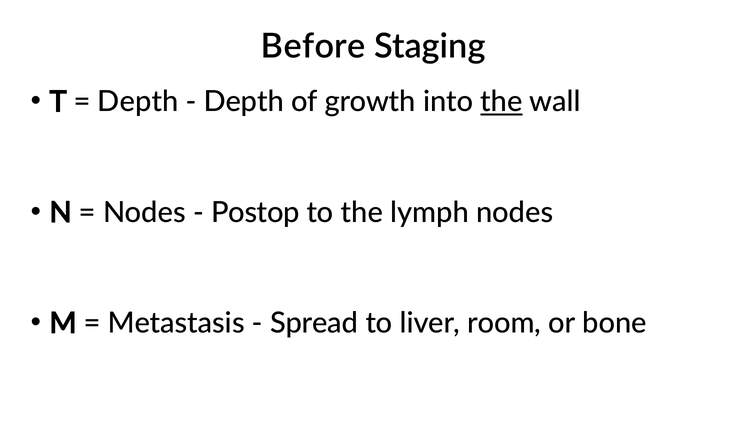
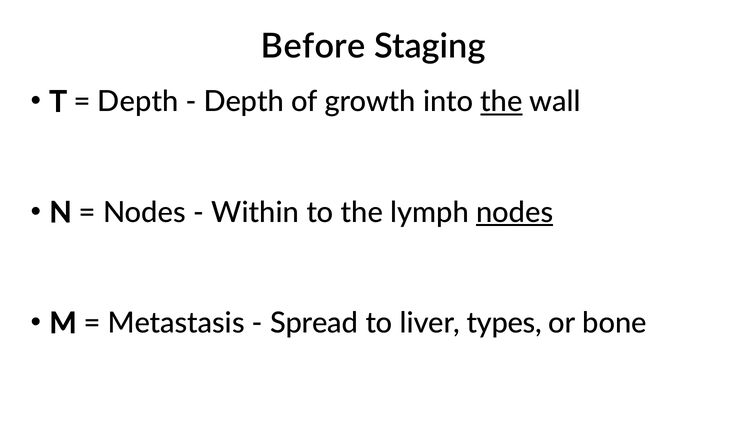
Postop: Postop -> Within (255, 212)
nodes underline: none -> present (515, 212)
room: room -> types (504, 323)
